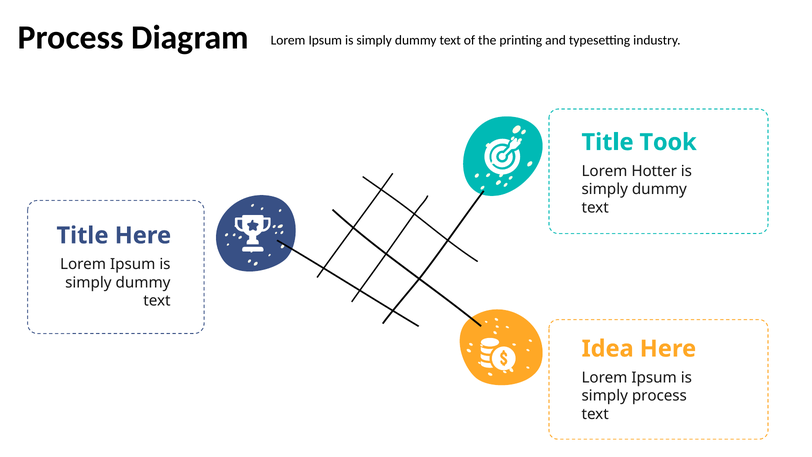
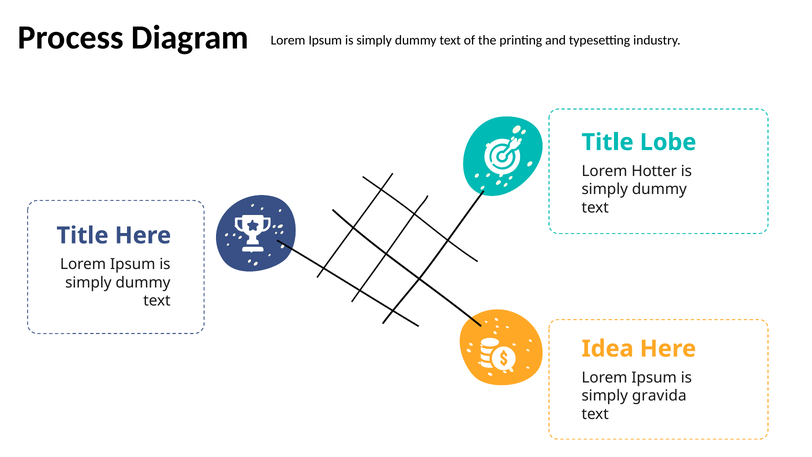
Took: Took -> Lobe (668, 142)
simply process: process -> gravida (659, 396)
